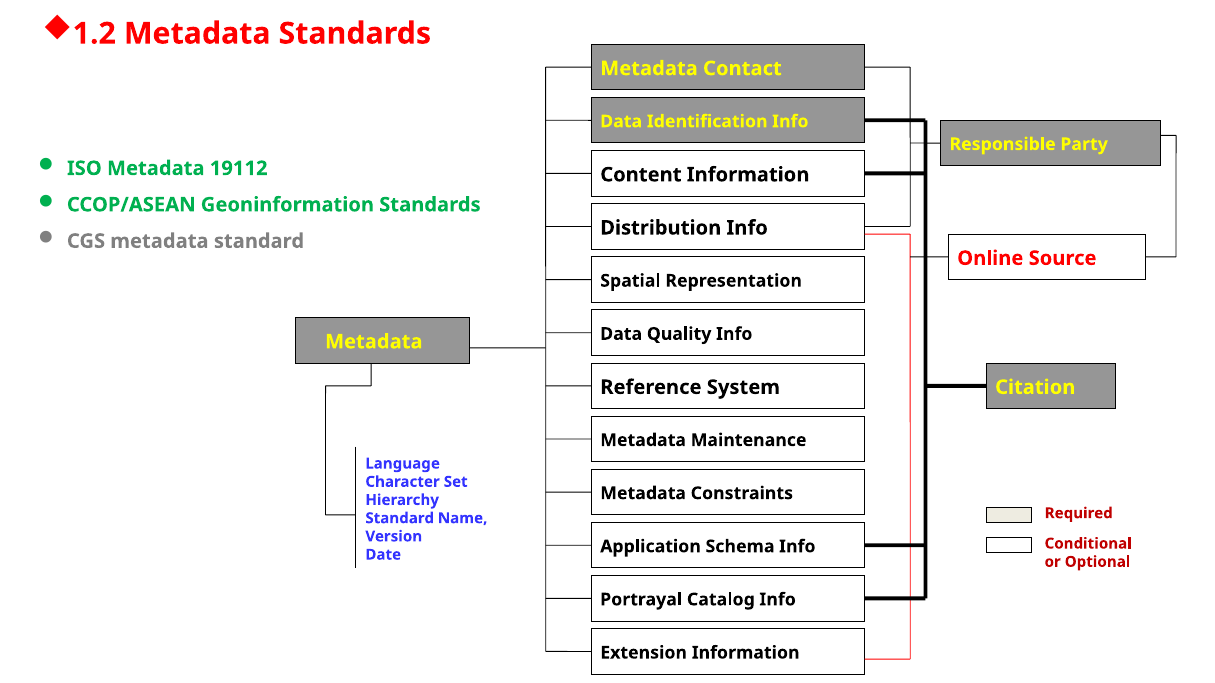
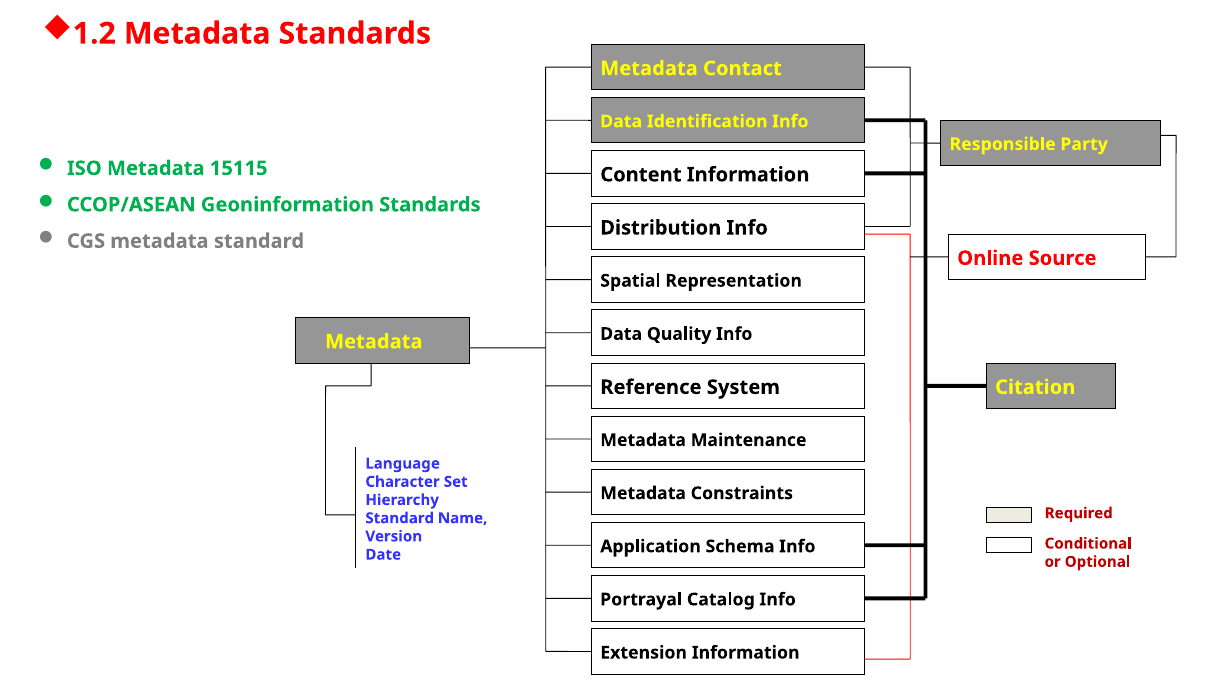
19112: 19112 -> 15115 (239, 168)
